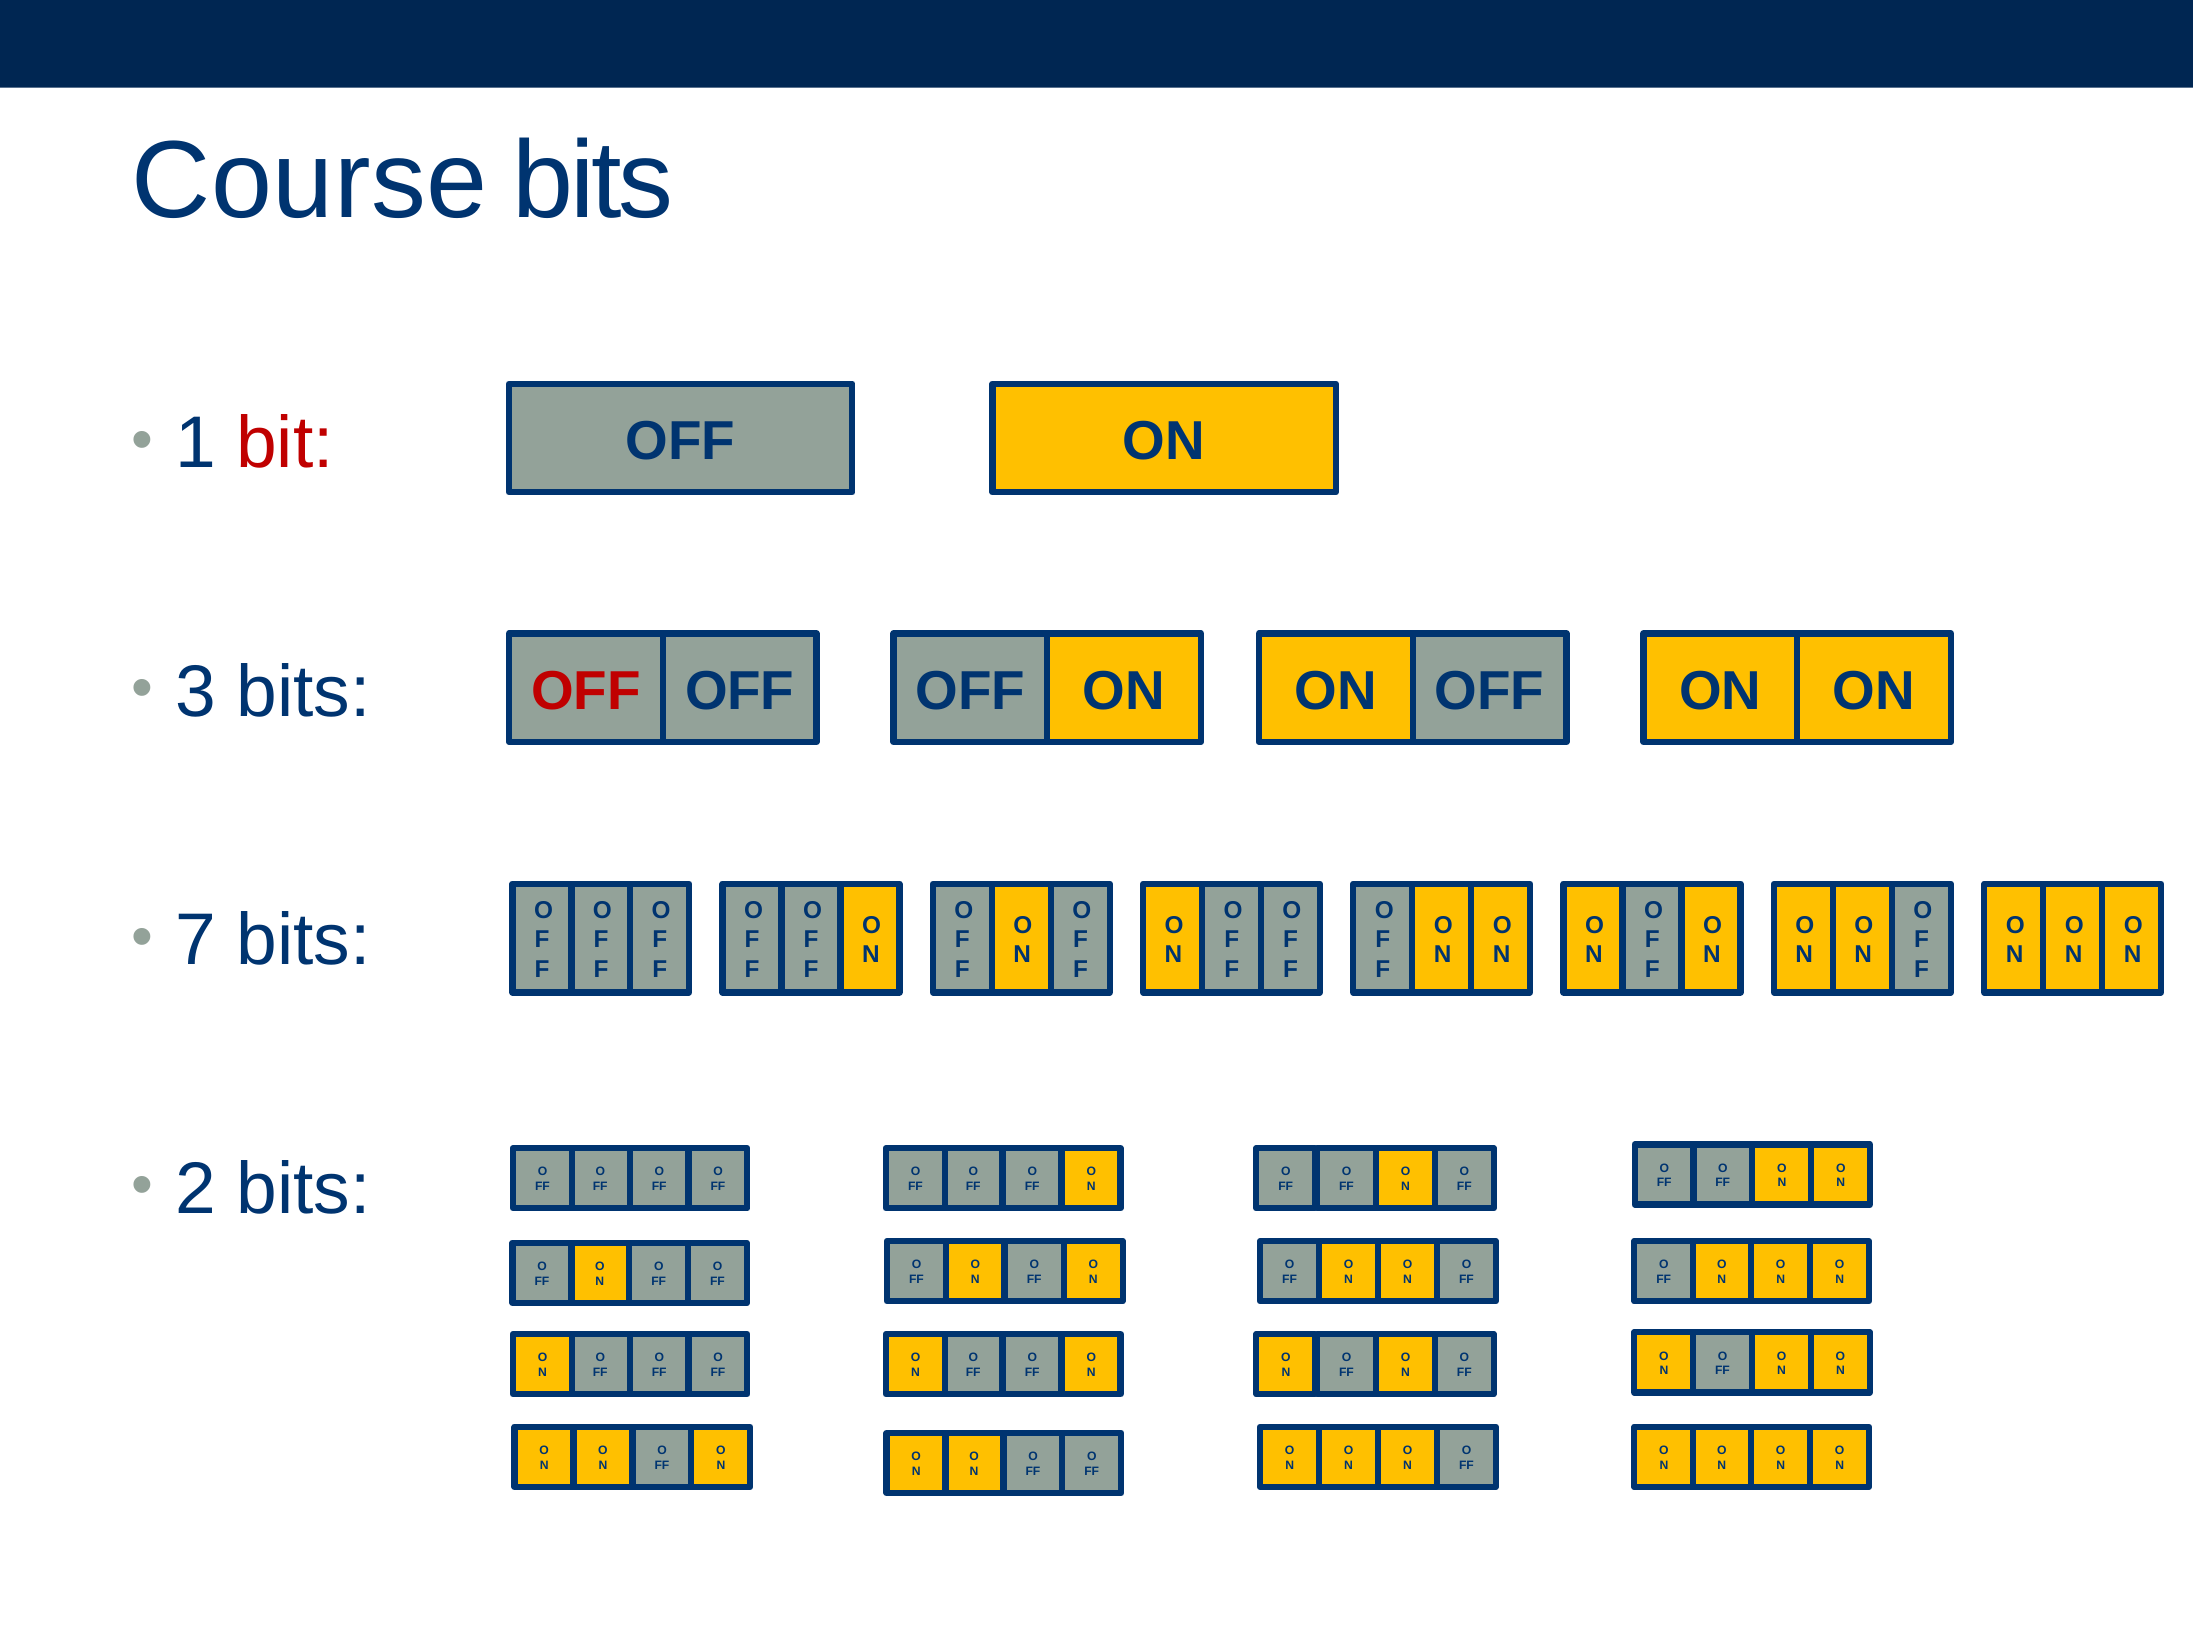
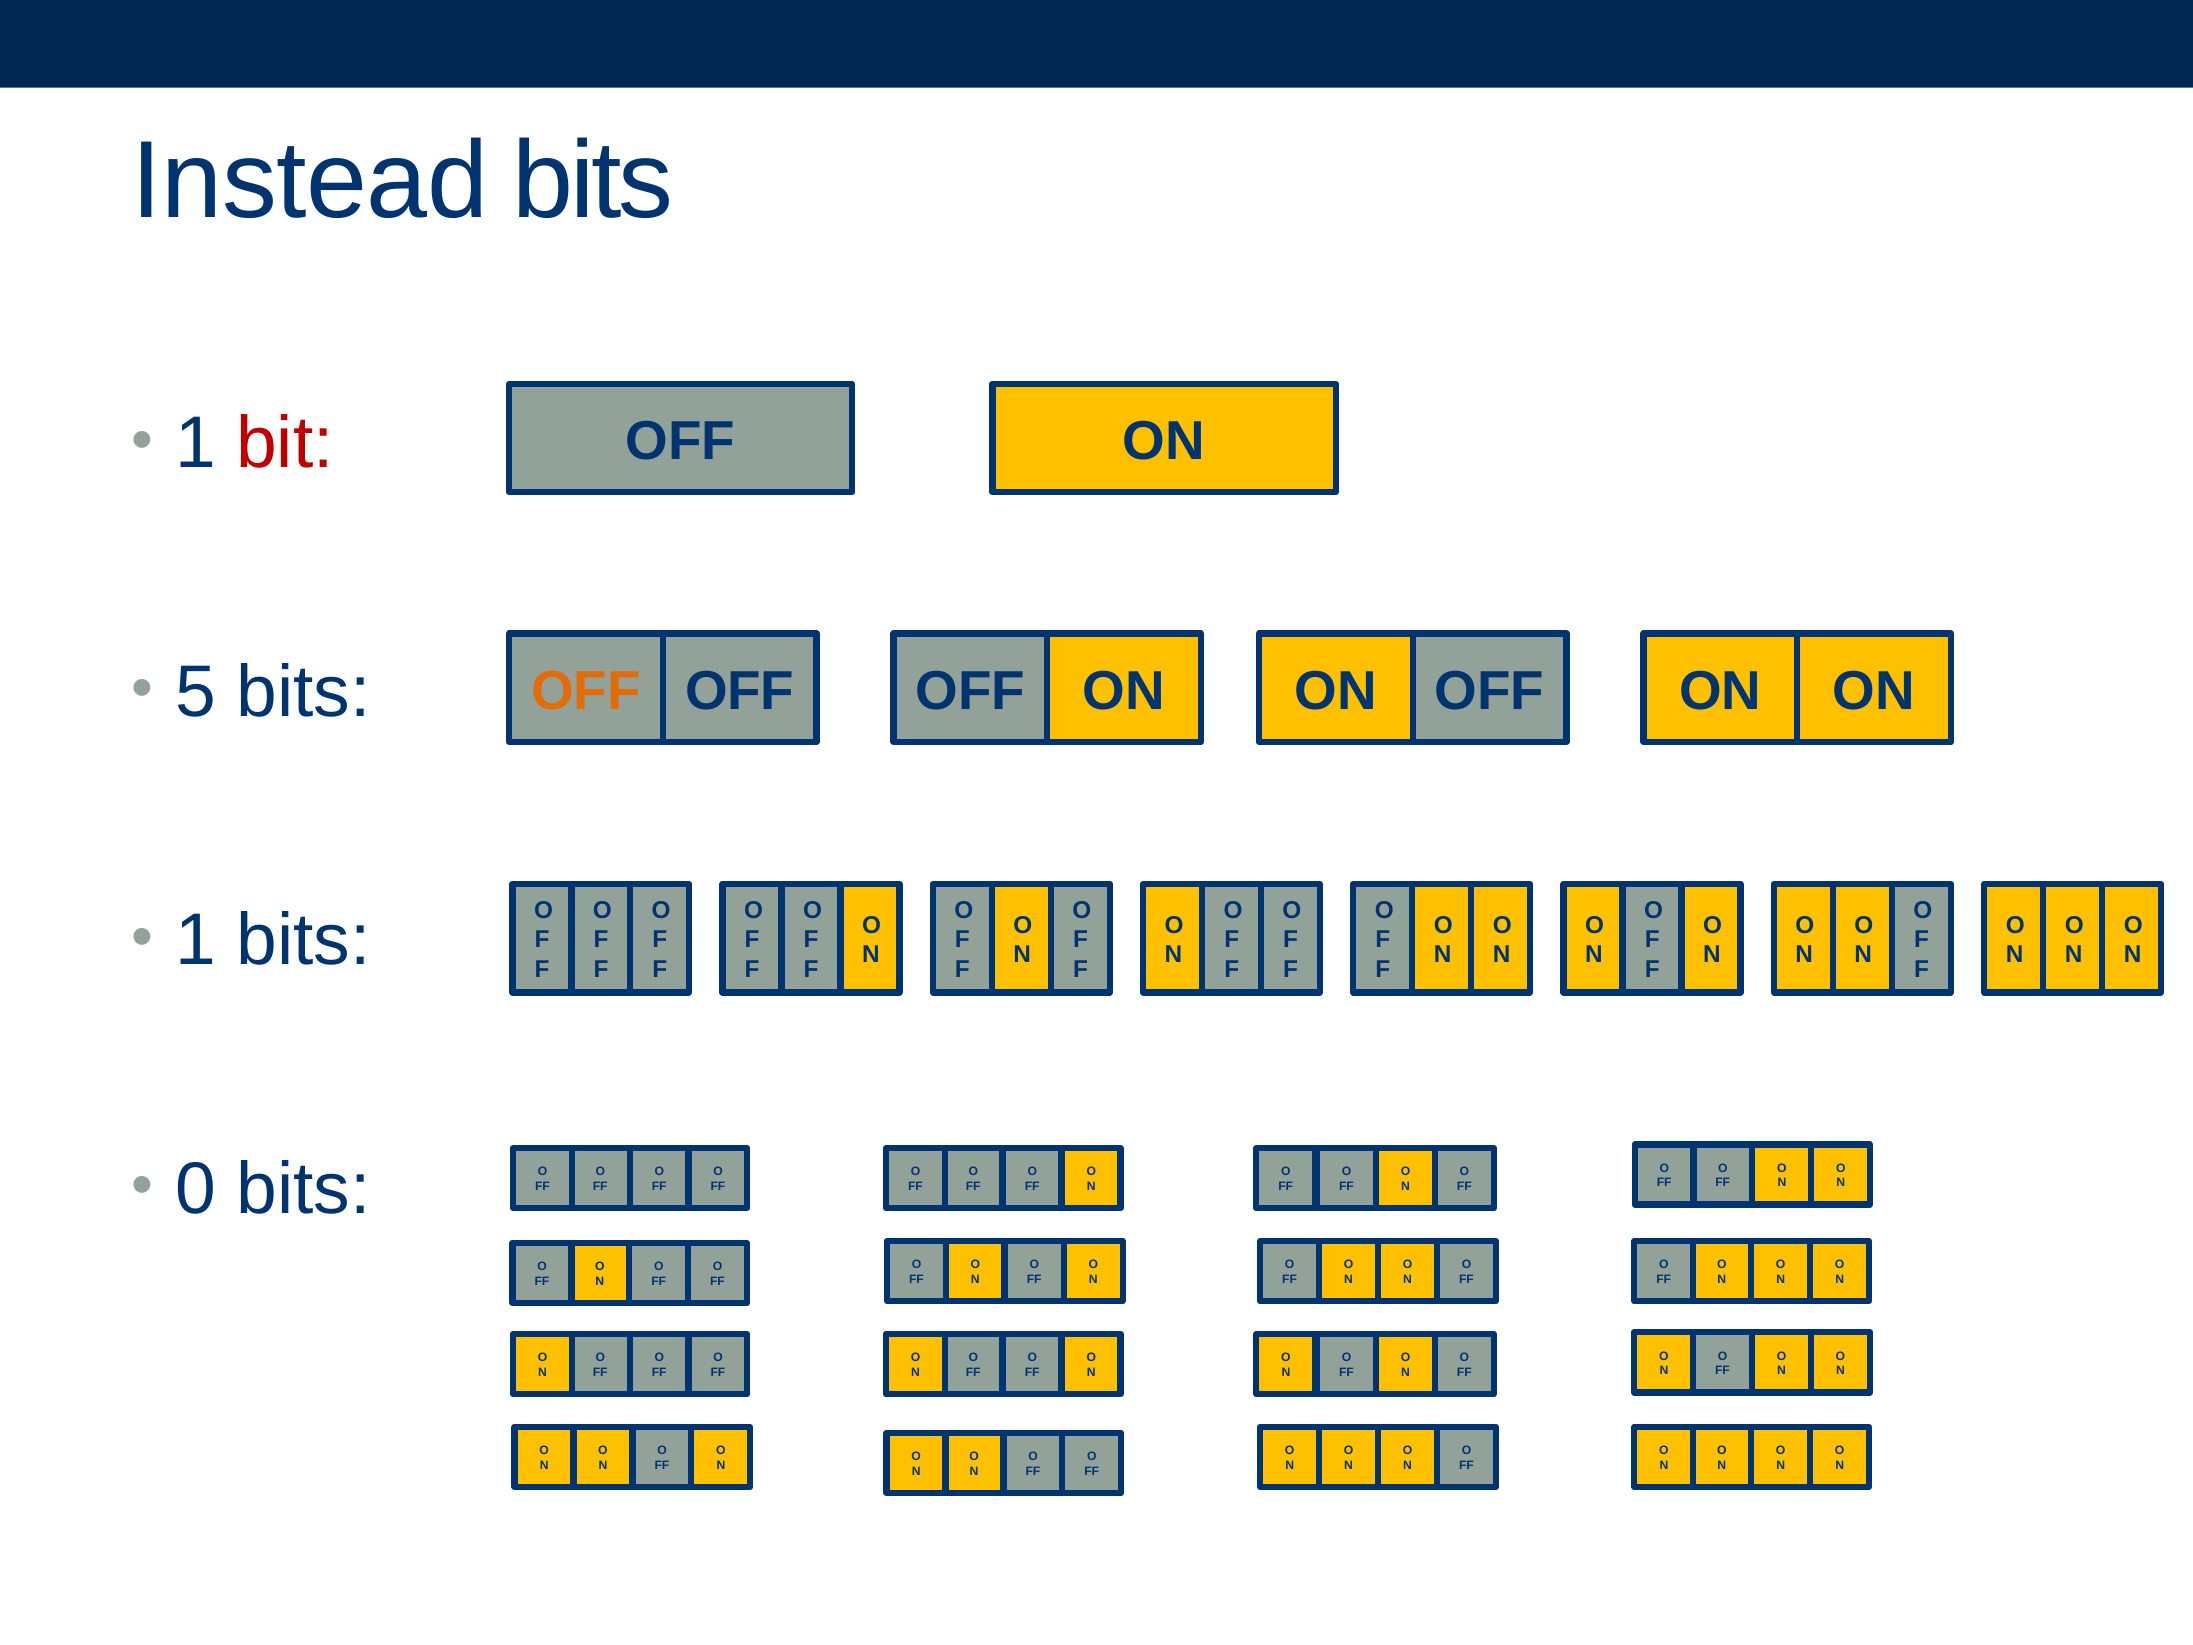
Course: Course -> Instead (310, 181)
3: 3 -> 5 (196, 692)
OFF colour: red -> orange (586, 691)
7: 7 -> 1 (196, 941)
2: 2 -> 0 (196, 1189)
